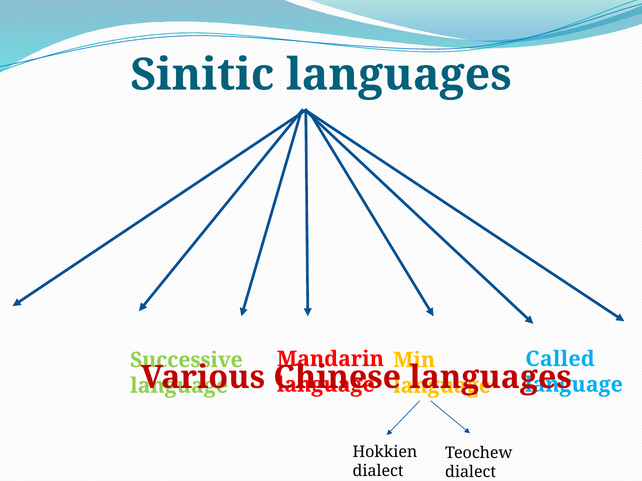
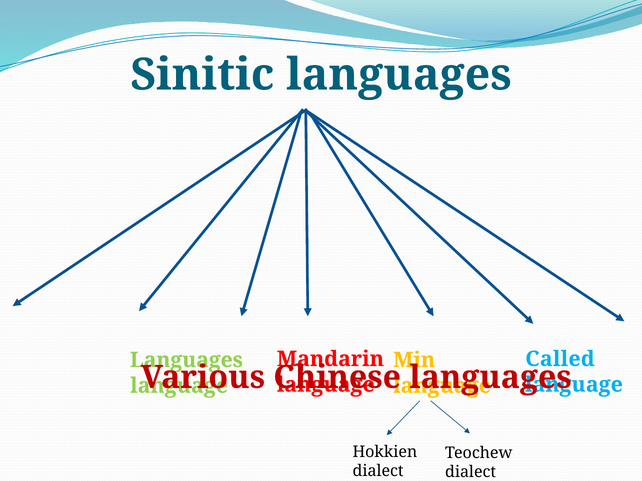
Successive: Successive -> Languages (186, 360)
